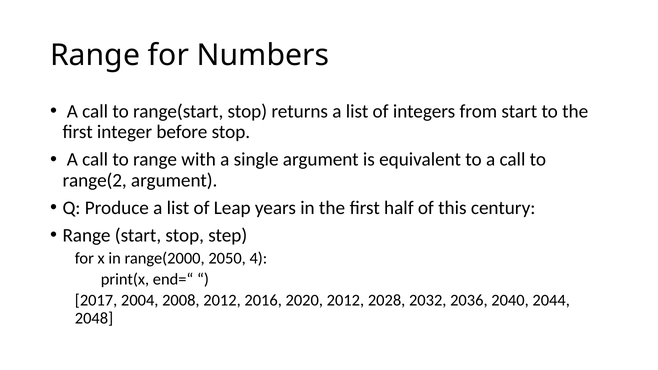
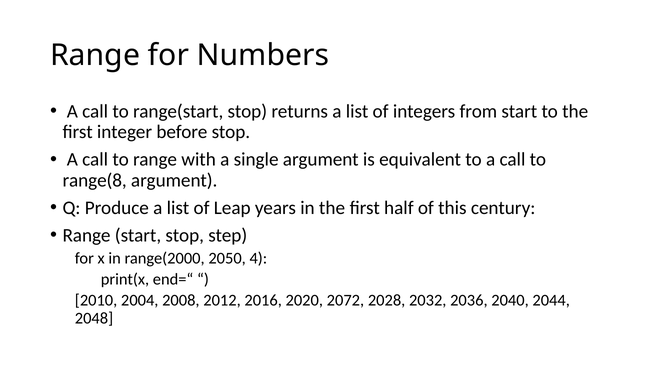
range(2: range(2 -> range(8 (95, 180)
2017: 2017 -> 2010 (96, 301)
2020 2012: 2012 -> 2072 (345, 301)
